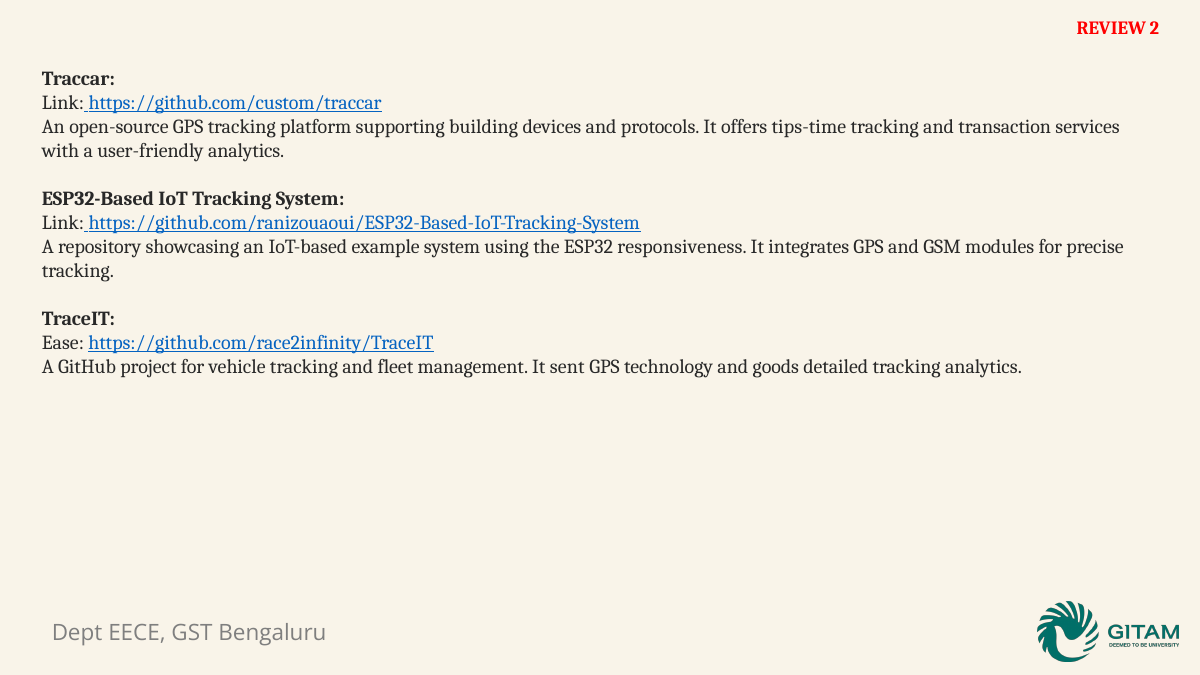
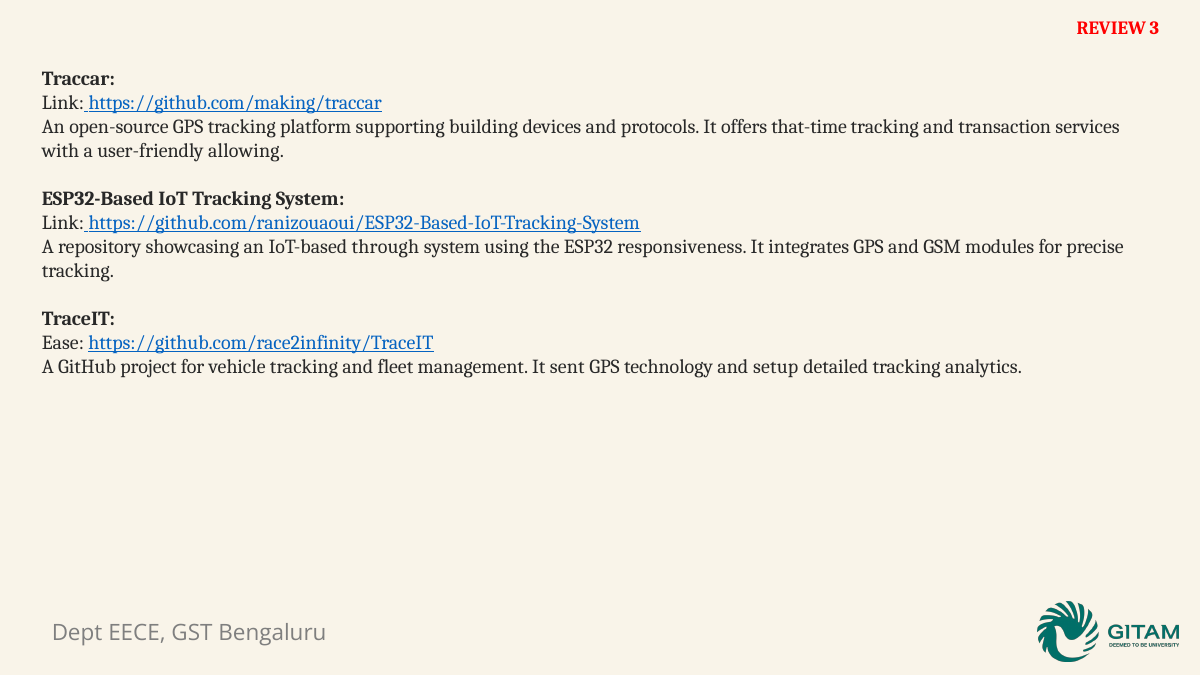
2: 2 -> 3 (1154, 29)
https://github.com/custom/traccar: https://github.com/custom/traccar -> https://github.com/making/traccar (235, 103)
tips-time: tips-time -> that-time (809, 127)
user-friendly analytics: analytics -> allowing (246, 151)
example: example -> through (385, 247)
goods: goods -> setup (776, 367)
